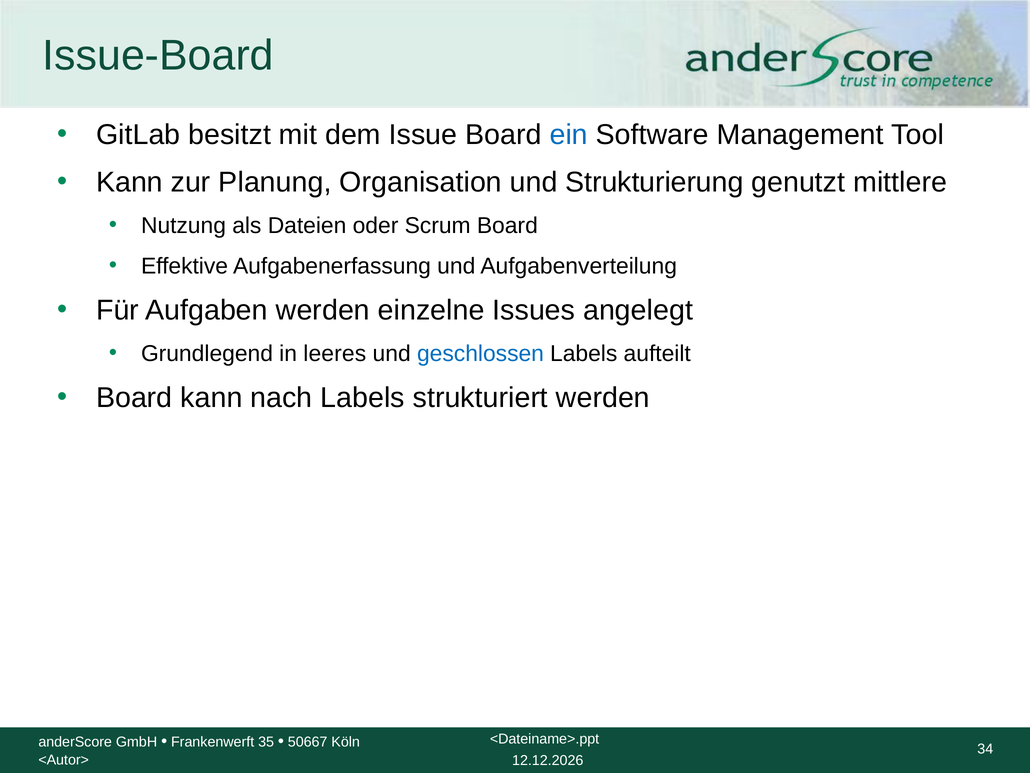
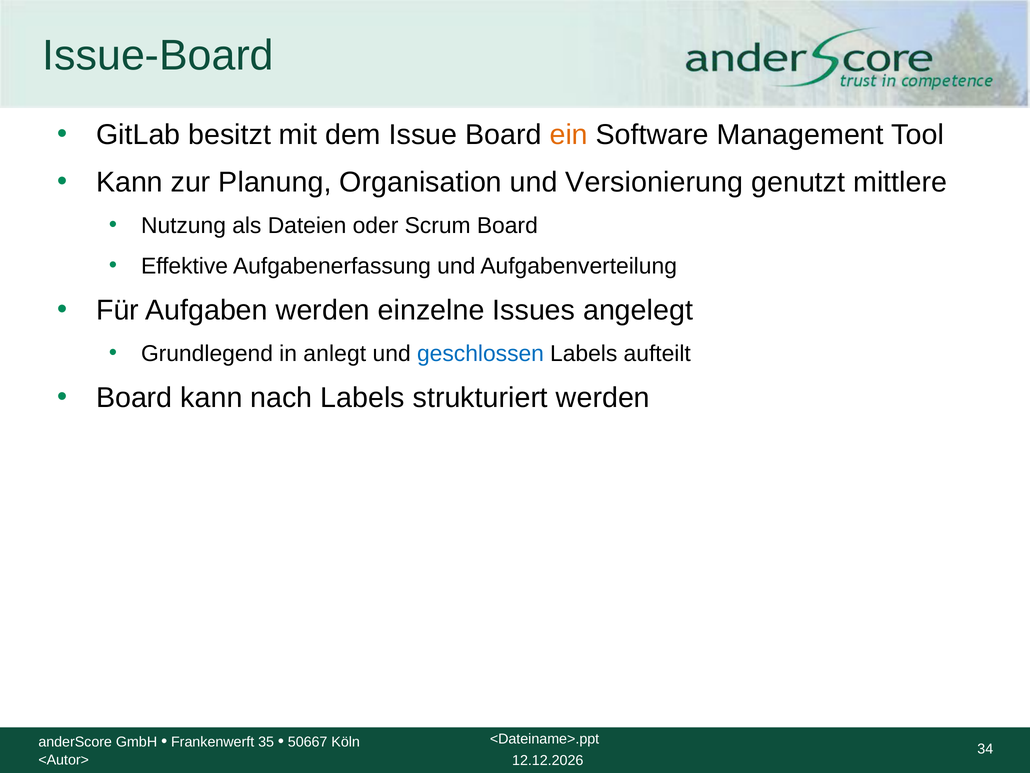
ein colour: blue -> orange (569, 135)
Strukturierung: Strukturierung -> Versionierung (654, 182)
leeres: leeres -> anlegt (335, 353)
